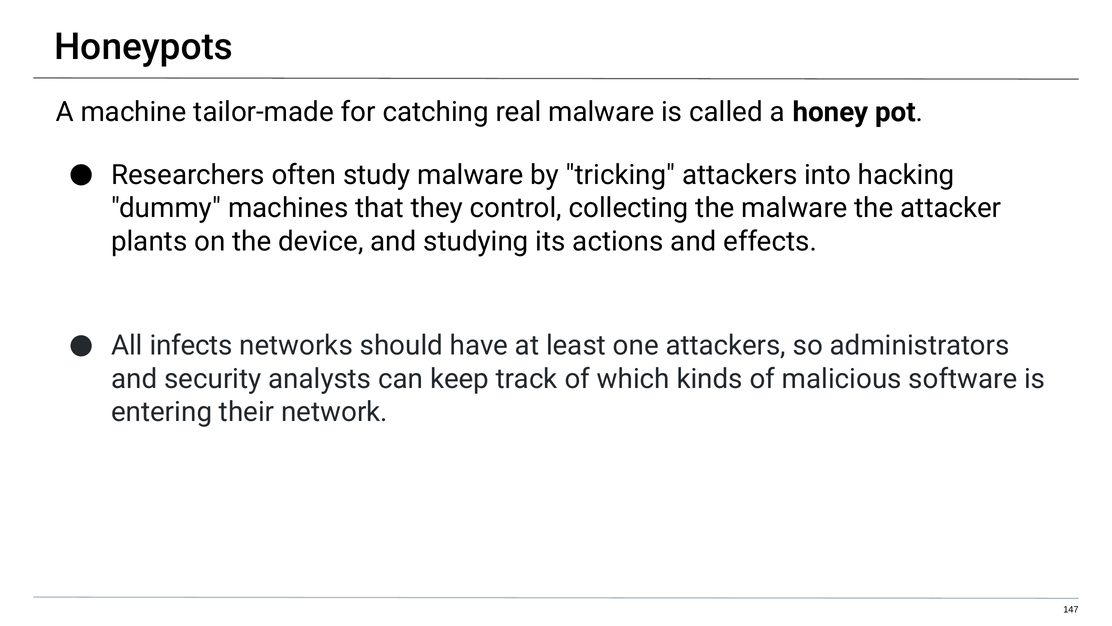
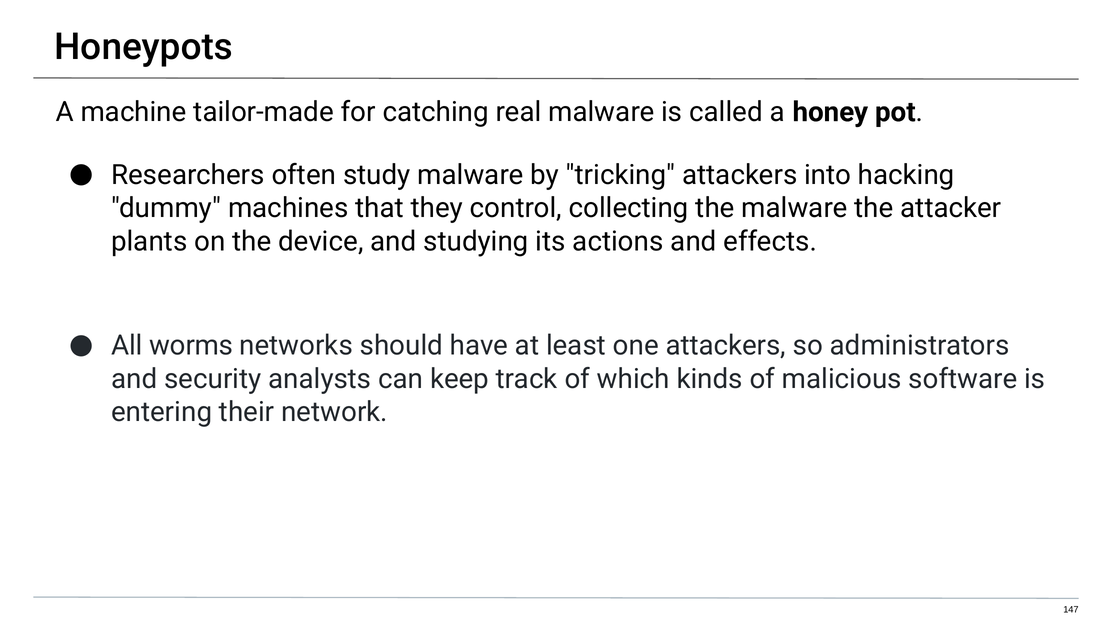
infects: infects -> worms (191, 345)
